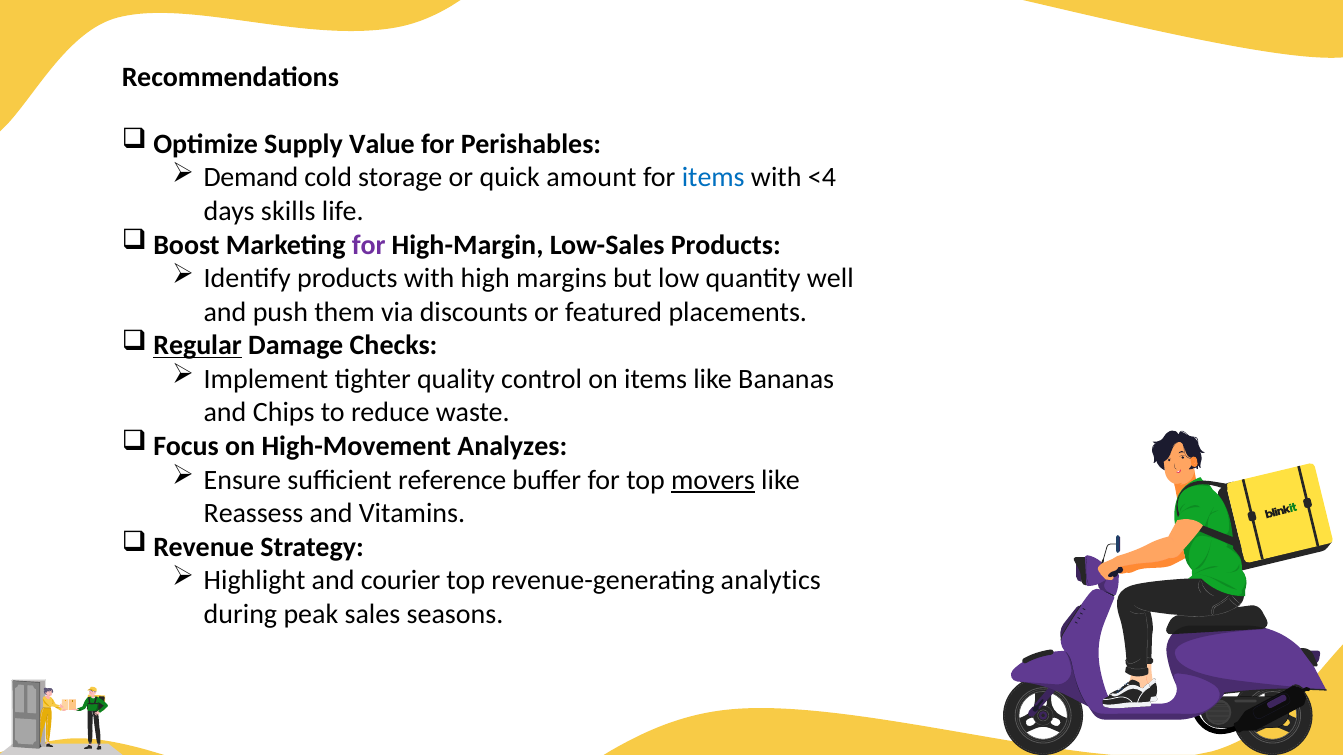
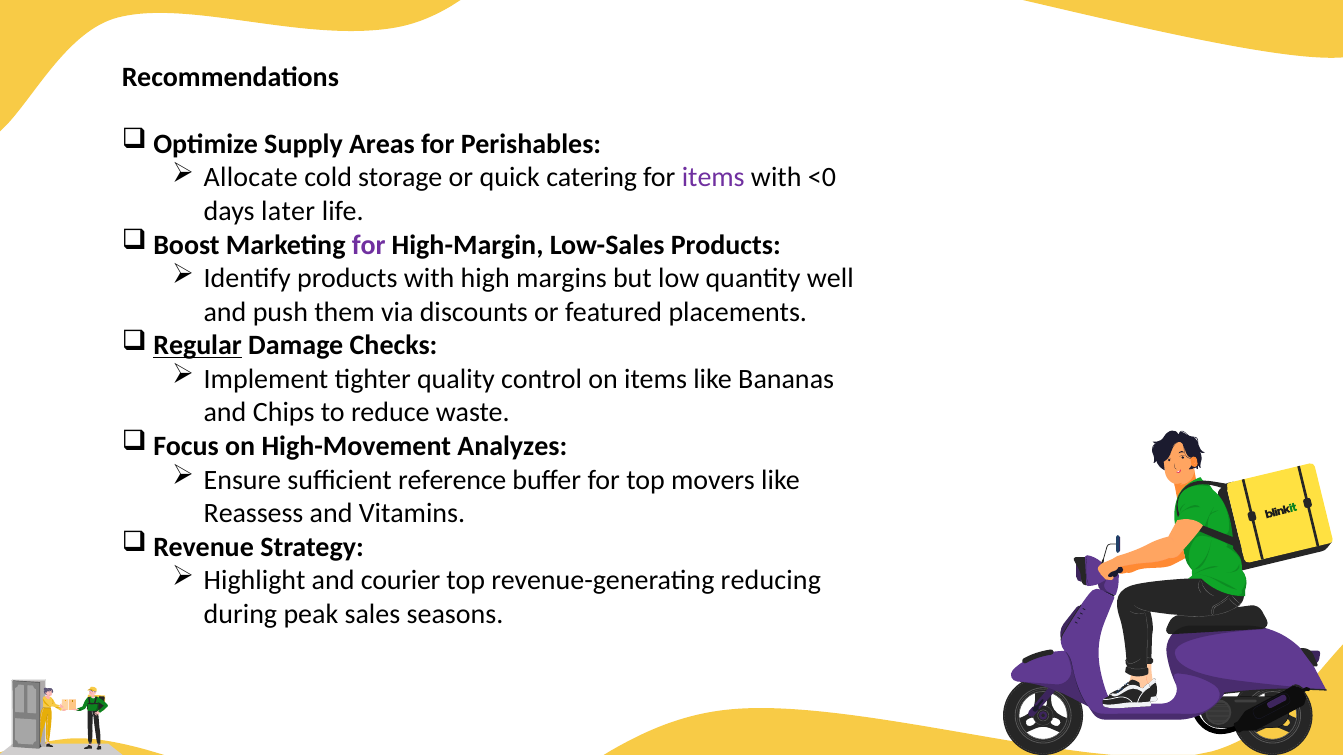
Value: Value -> Areas (382, 144)
Demand: Demand -> Allocate (251, 178)
amount: amount -> catering (592, 178)
items colour: blue -> purple (713, 178)
<4: <4 -> <0 (822, 178)
skills: skills -> later (288, 211)
movers underline: present -> none (713, 480)
analytics: analytics -> reducing (771, 581)
